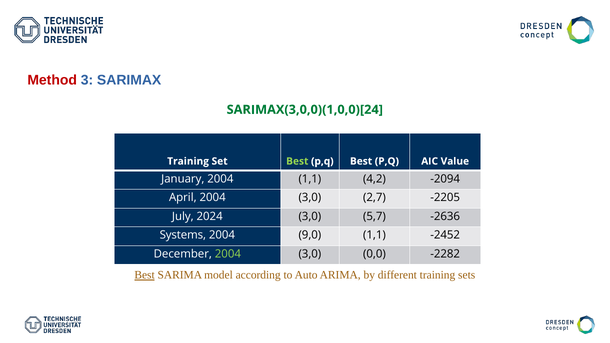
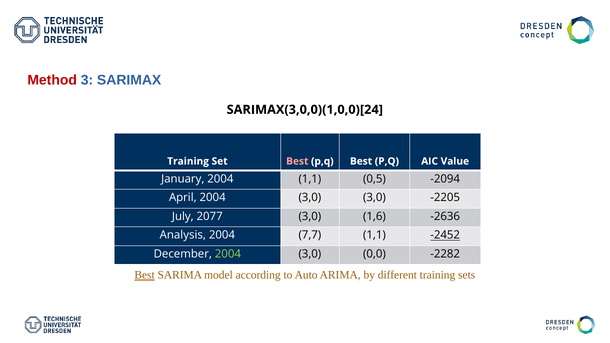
SARIMAX(3,0,0)(1,0,0)[24 colour: green -> black (305, 110)
Best colour: light green -> pink (297, 161)
4,2: 4,2 -> 0,5 (374, 179)
3,0 2,7: 2,7 -> 3,0 (374, 198)
2024: 2024 -> 2077 (210, 217)
5,7: 5,7 -> 1,6 (374, 217)
Systems: Systems -> Analysis (183, 235)
9,0: 9,0 -> 7,7 (310, 235)
-2452 underline: none -> present (445, 235)
